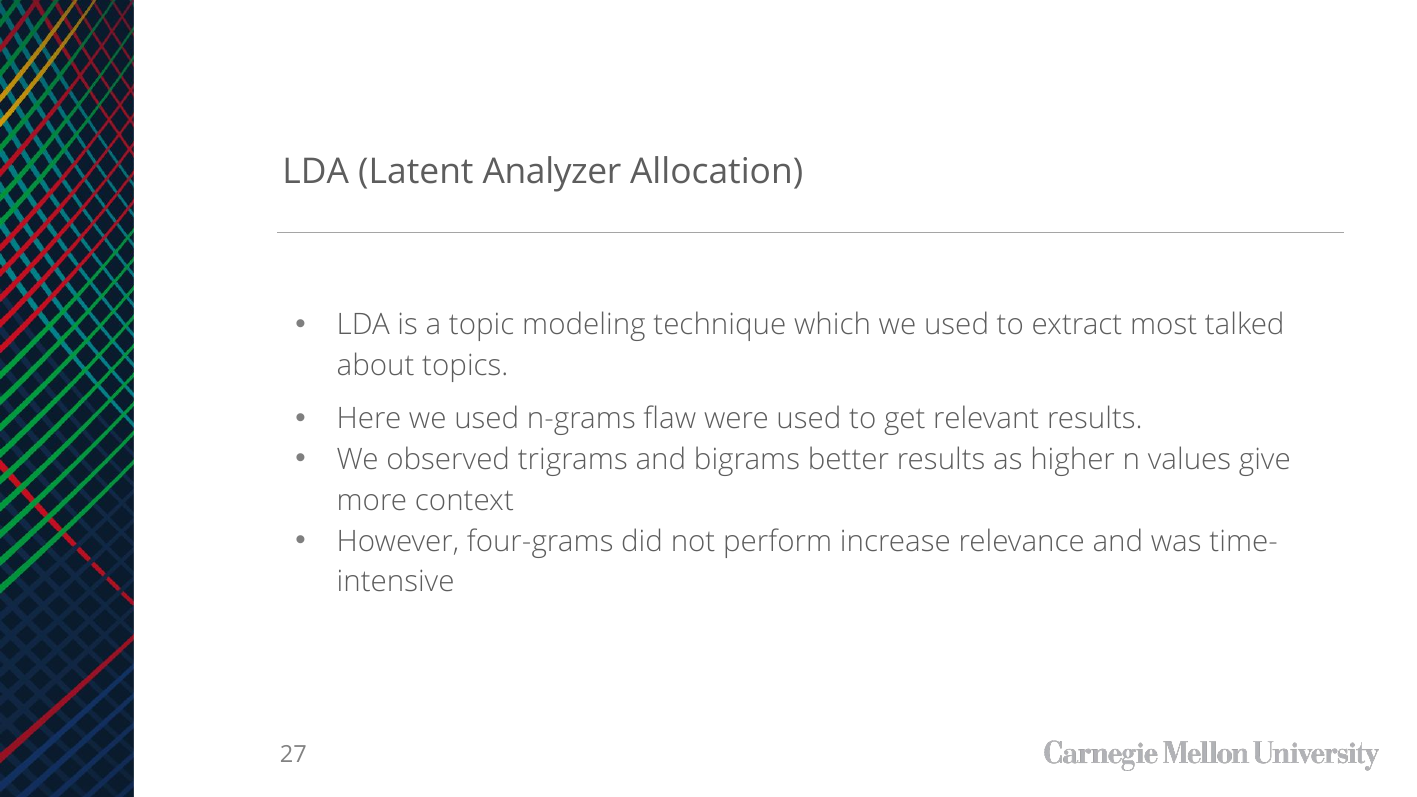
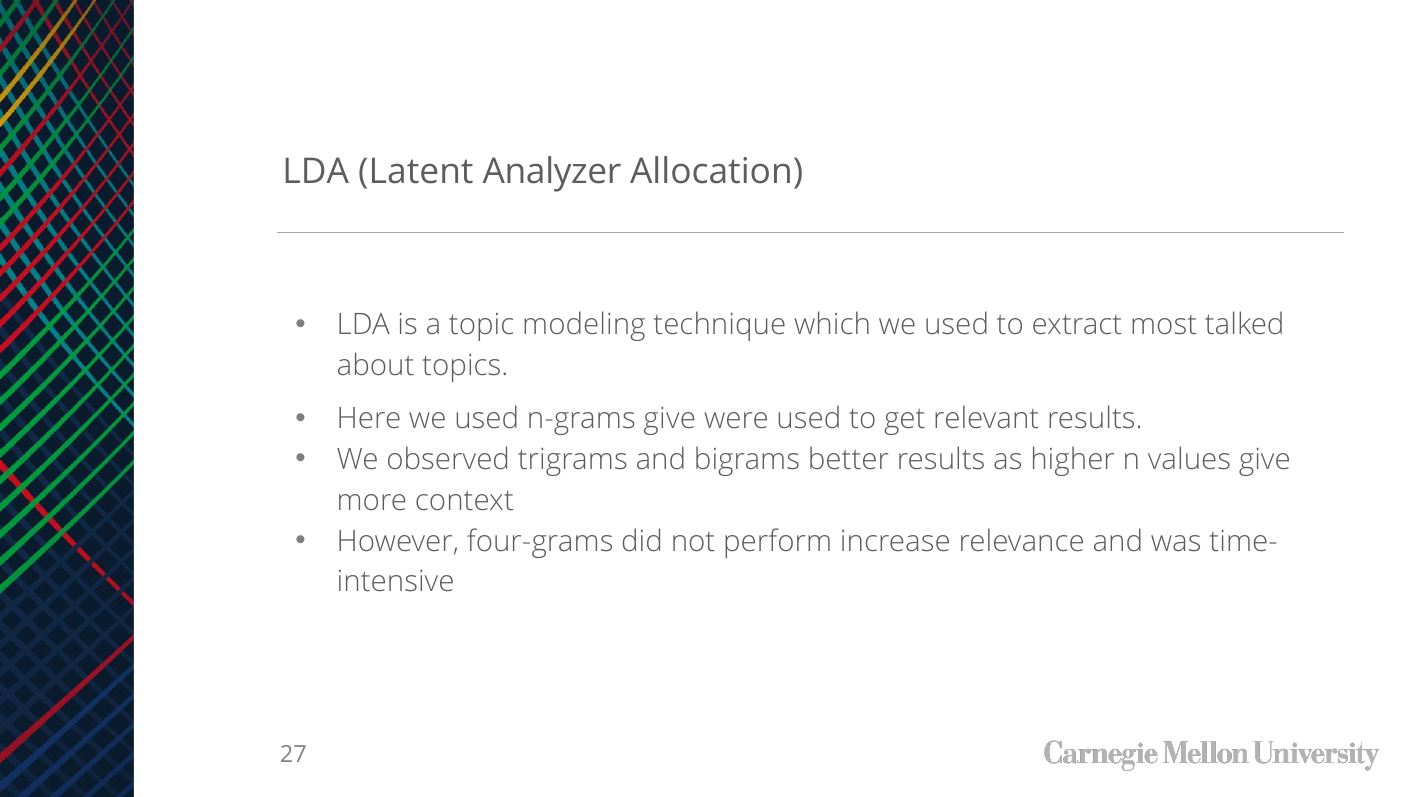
n-grams flaw: flaw -> give (670, 419)
